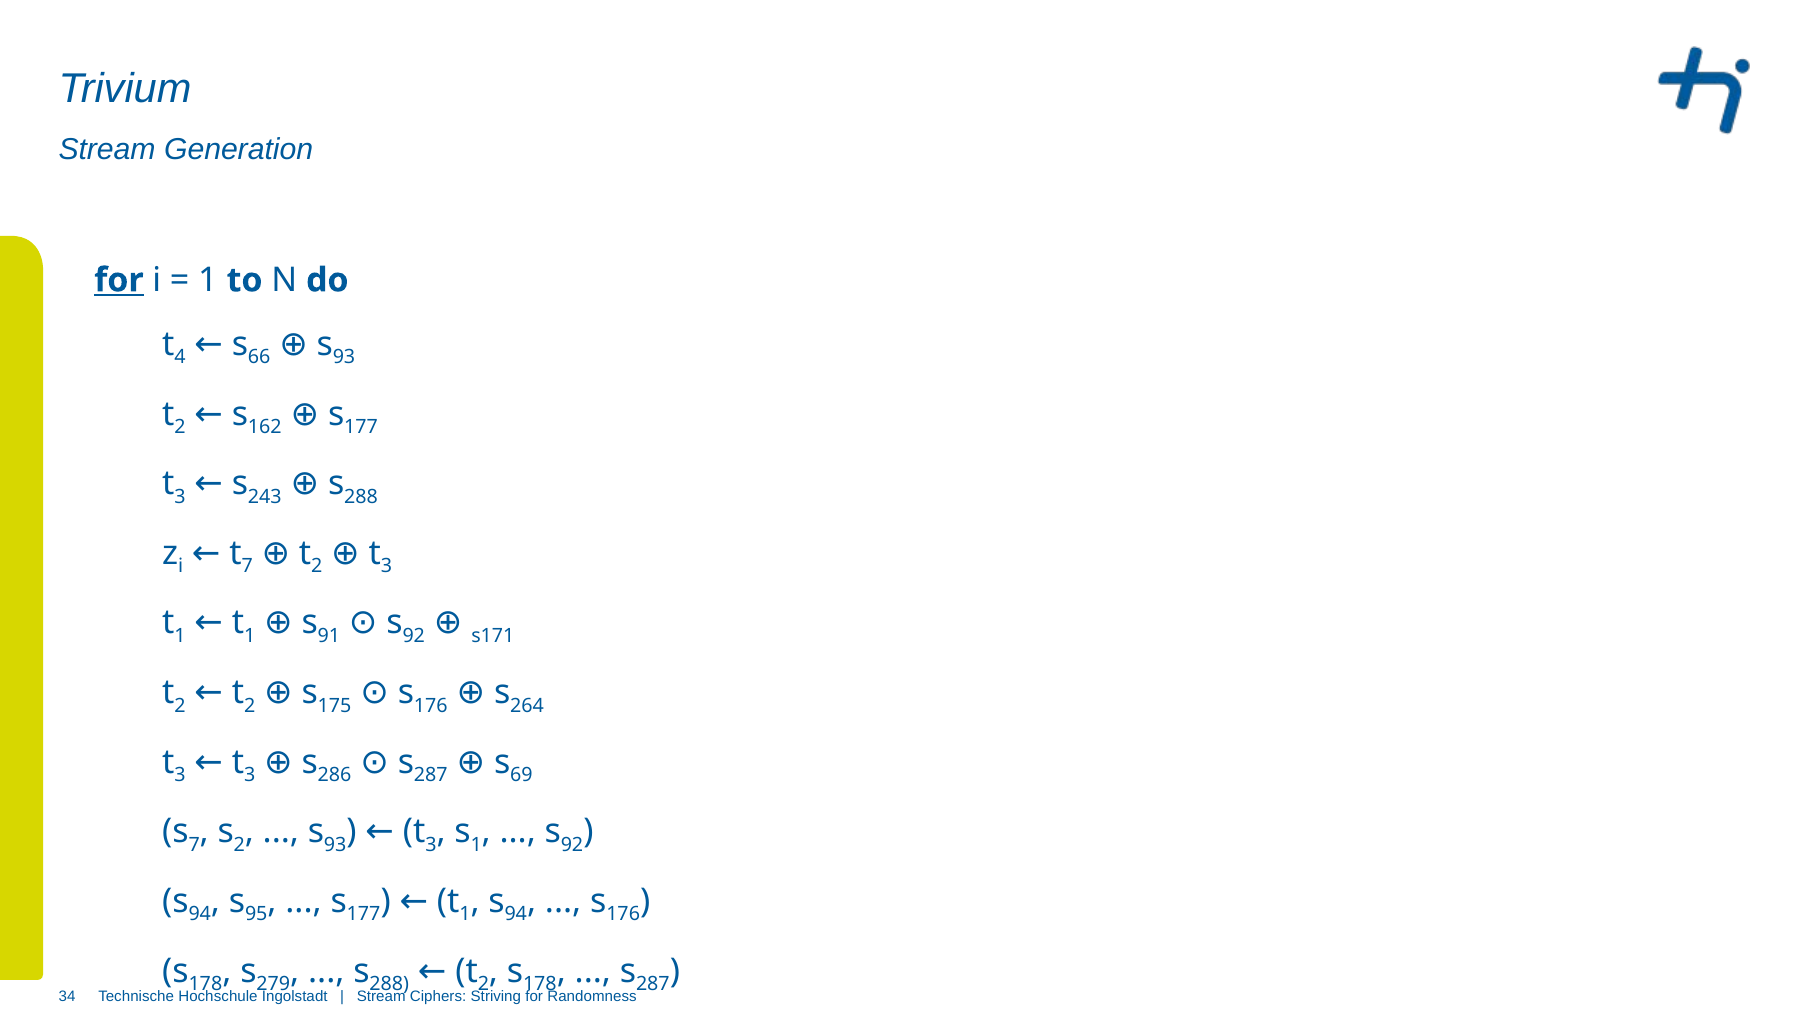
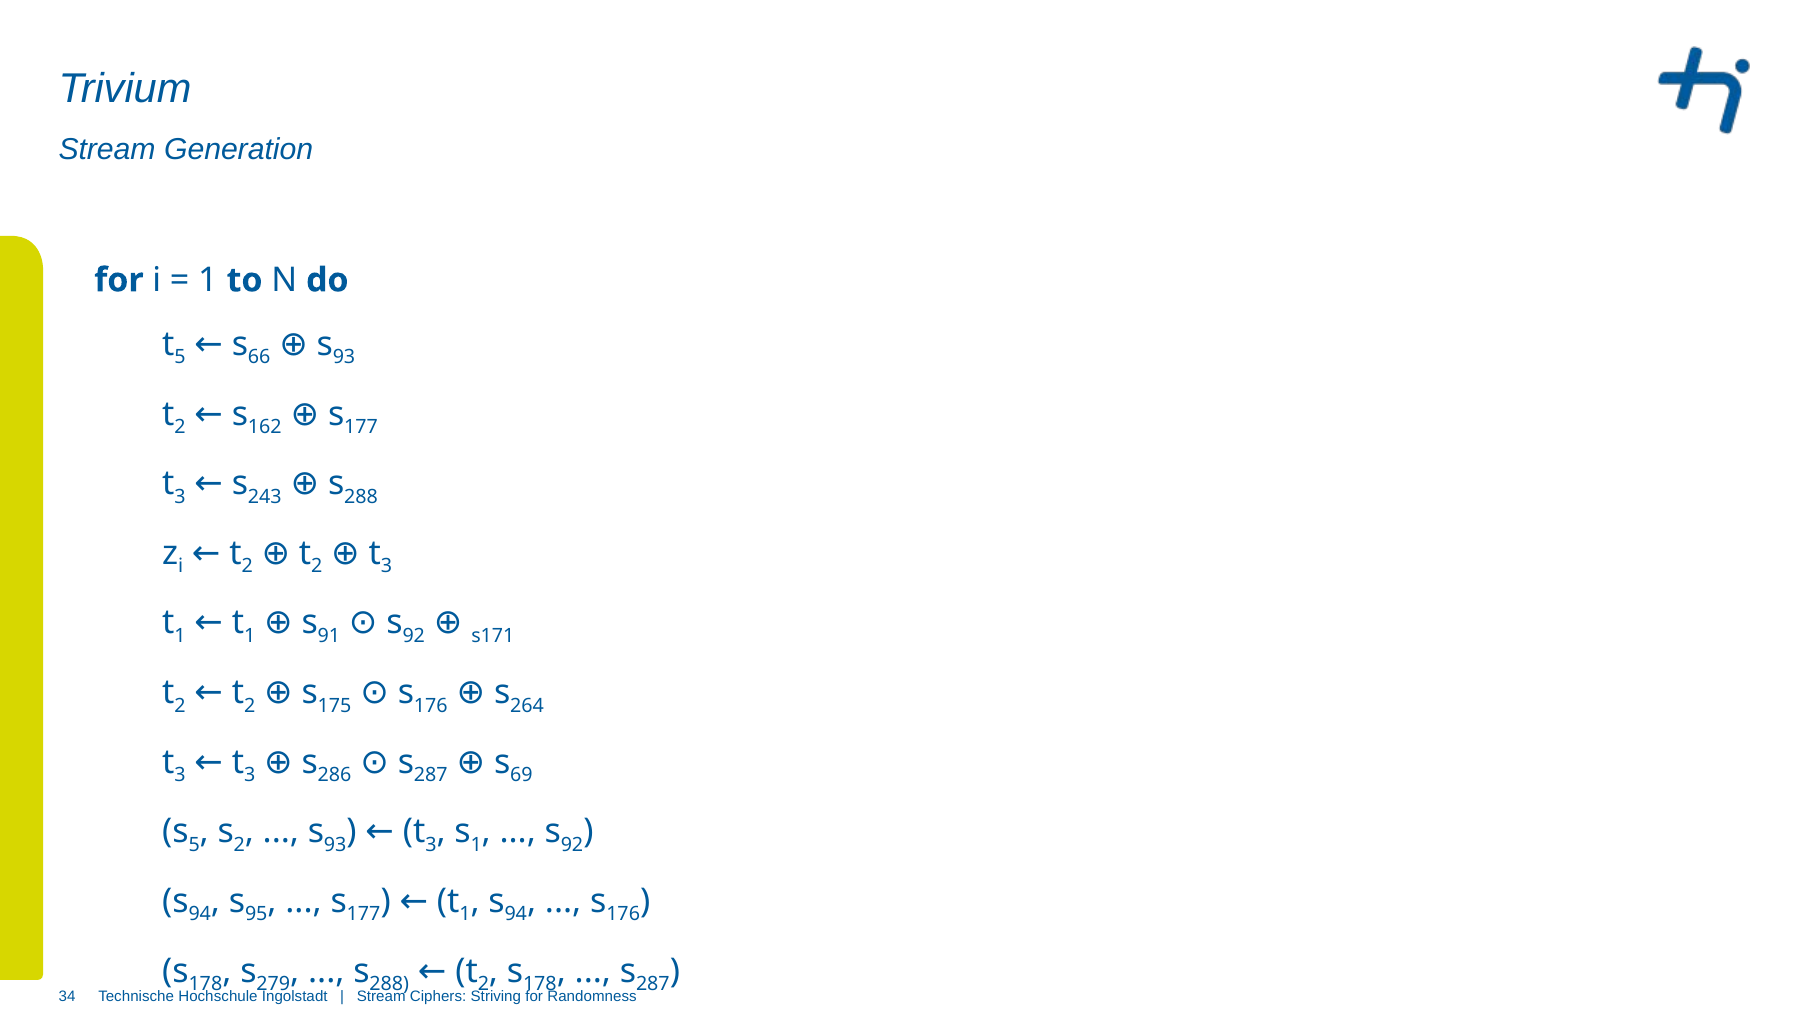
for underline: present -> none (119, 280)
4: 4 -> 5 (180, 357)
7: 7 -> 2 (247, 566)
7: 7 -> 5 (194, 845)
